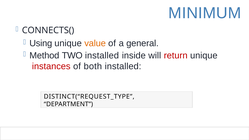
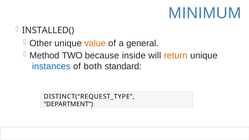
CONNECTS(: CONNECTS( -> INSTALLED( (48, 30)
Using: Using -> Other (41, 43)
TWO installed: installed -> because (102, 55)
return colour: red -> orange (176, 55)
instances colour: red -> blue (51, 66)
both installed: installed -> standard (123, 66)
